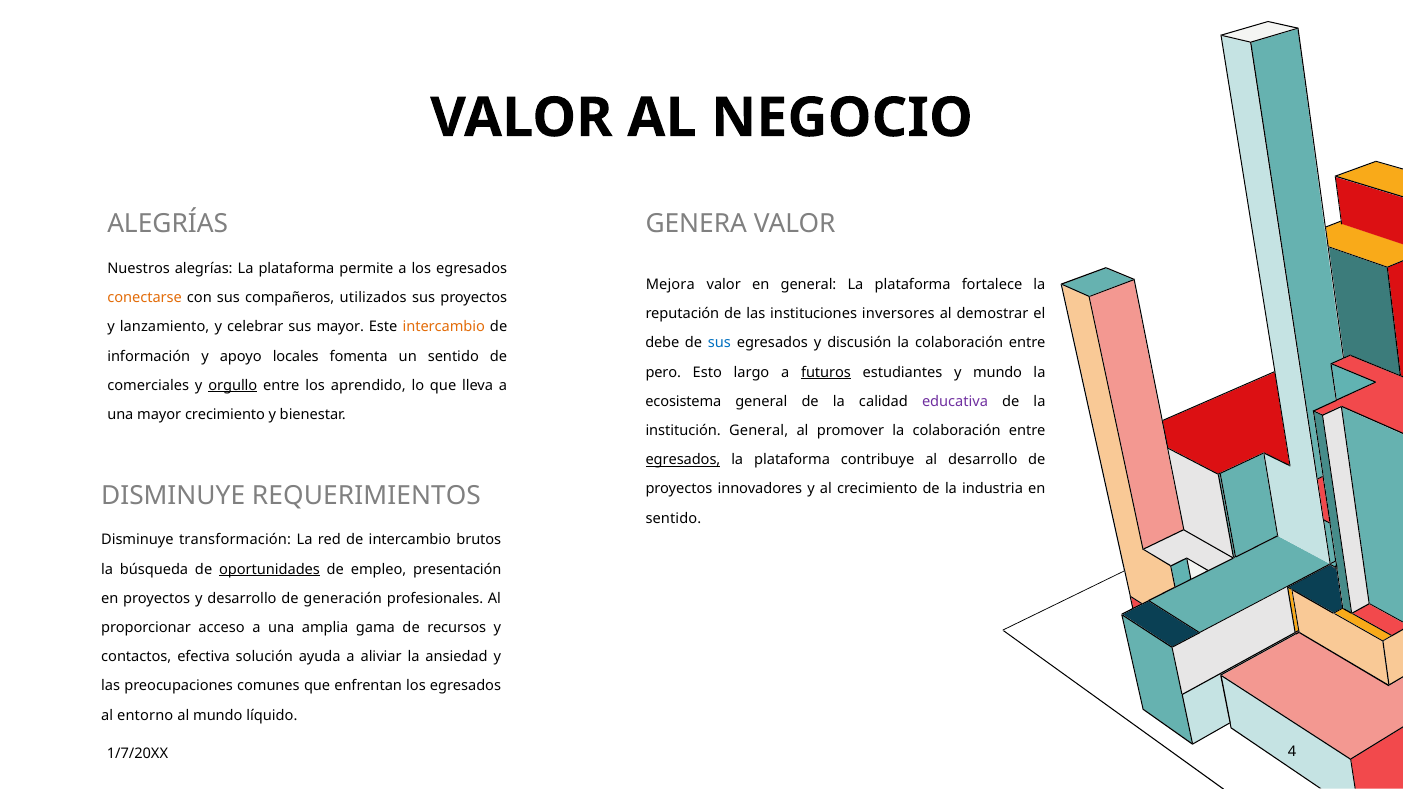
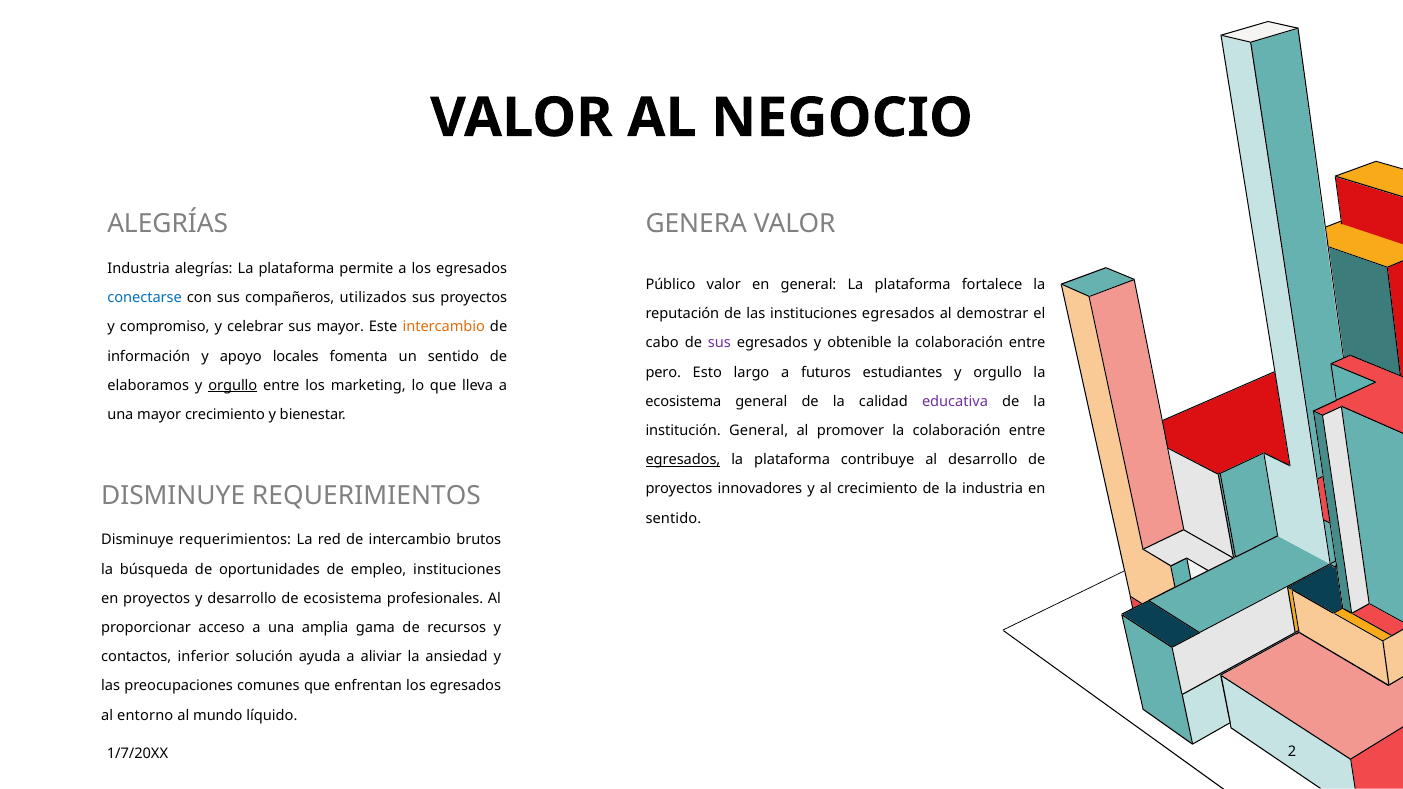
Nuestros: Nuestros -> Industria (139, 269)
Mejora: Mejora -> Público (670, 285)
conectarse colour: orange -> blue (145, 298)
instituciones inversores: inversores -> egresados (898, 314)
lanzamiento: lanzamiento -> compromiso (165, 327)
debe: debe -> cabo (662, 343)
sus colour: blue -> purple (719, 343)
discusión: discusión -> obtenible (859, 343)
futuros underline: present -> none (826, 372)
estudiantes y mundo: mundo -> orgullo (998, 372)
comerciales: comerciales -> elaboramos (148, 386)
aprendido: aprendido -> marketing (368, 386)
transformación: transformación -> requerimientos (235, 540)
oportunidades underline: present -> none (270, 569)
empleo presentación: presentación -> instituciones (457, 569)
de generación: generación -> ecosistema (343, 599)
efectiva: efectiva -> inferior (203, 657)
4: 4 -> 2 (1292, 752)
